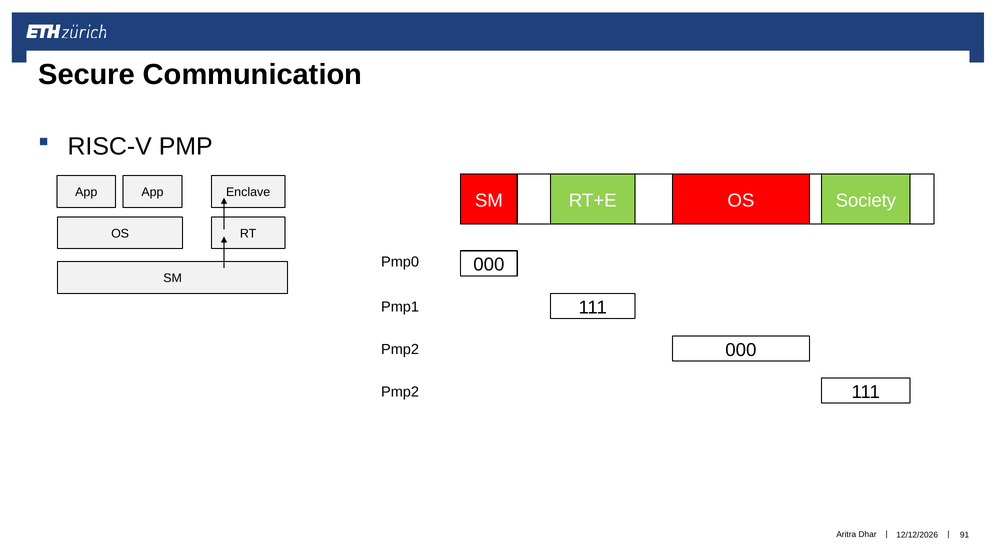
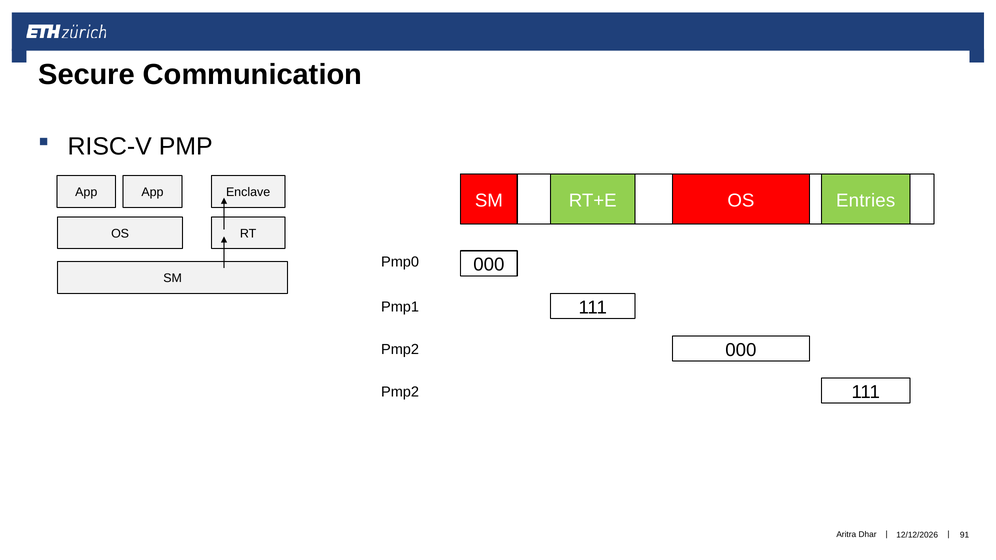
Society: Society -> Entries (866, 201)
